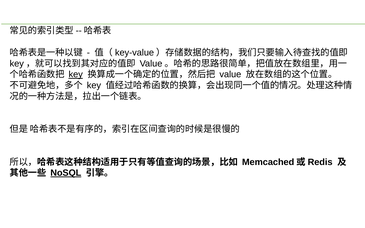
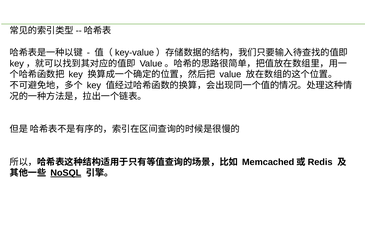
key underline: present -> none (76, 75)
